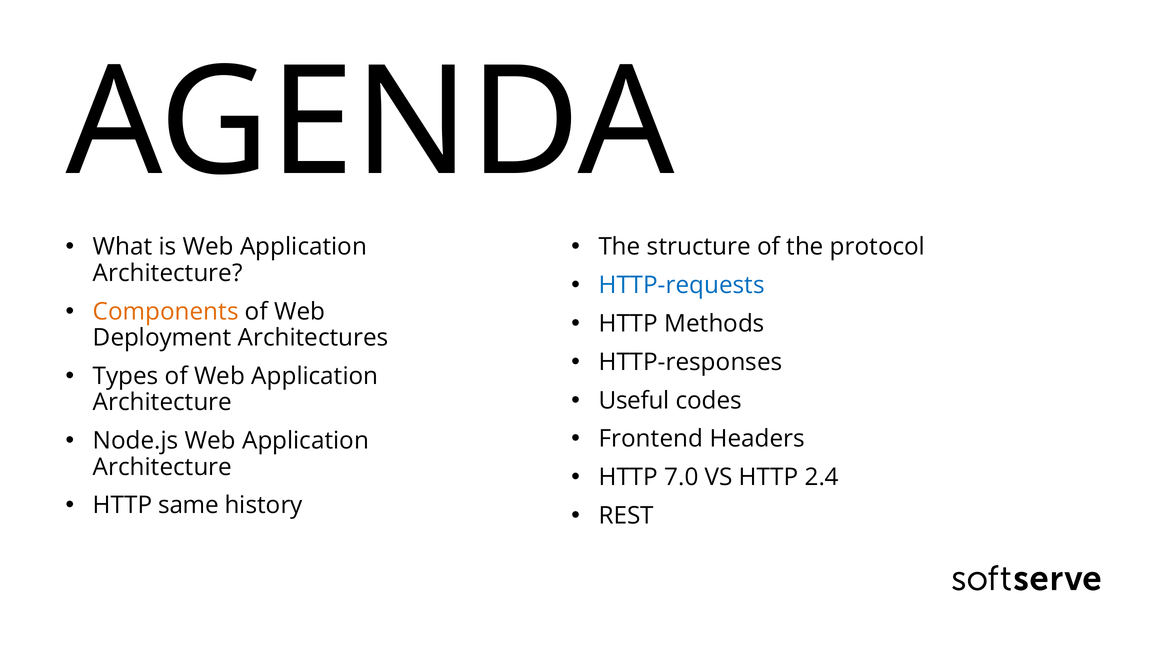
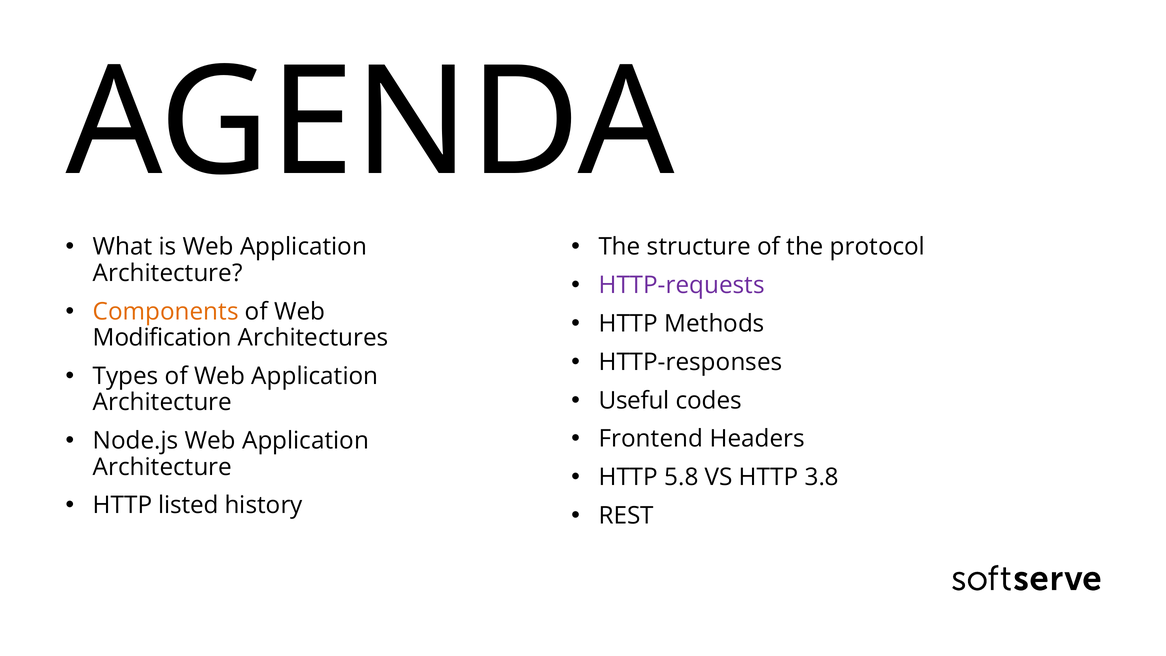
HTTP-requests colour: blue -> purple (682, 285)
Deployment: Deployment -> Modification (162, 338)
7.0: 7.0 -> 5.8 (681, 477)
2.4: 2.4 -> 3.8 (822, 477)
same: same -> listed (188, 505)
